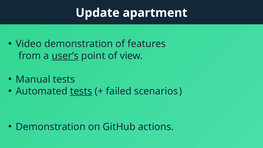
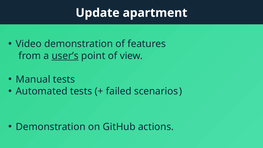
tests underline: present -> none (81, 91)
